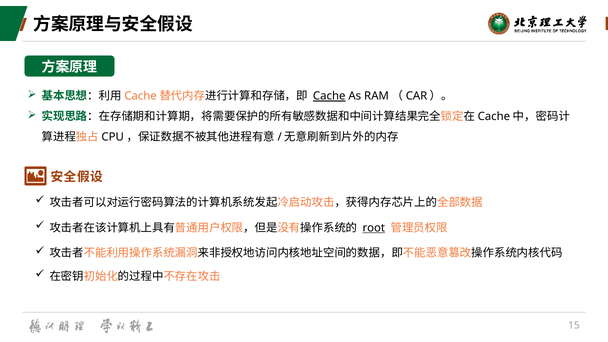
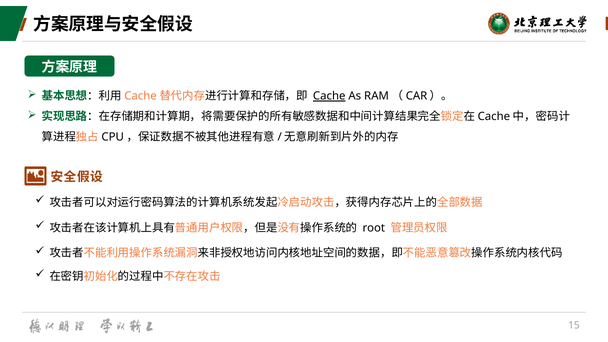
root underline: present -> none (374, 228)
